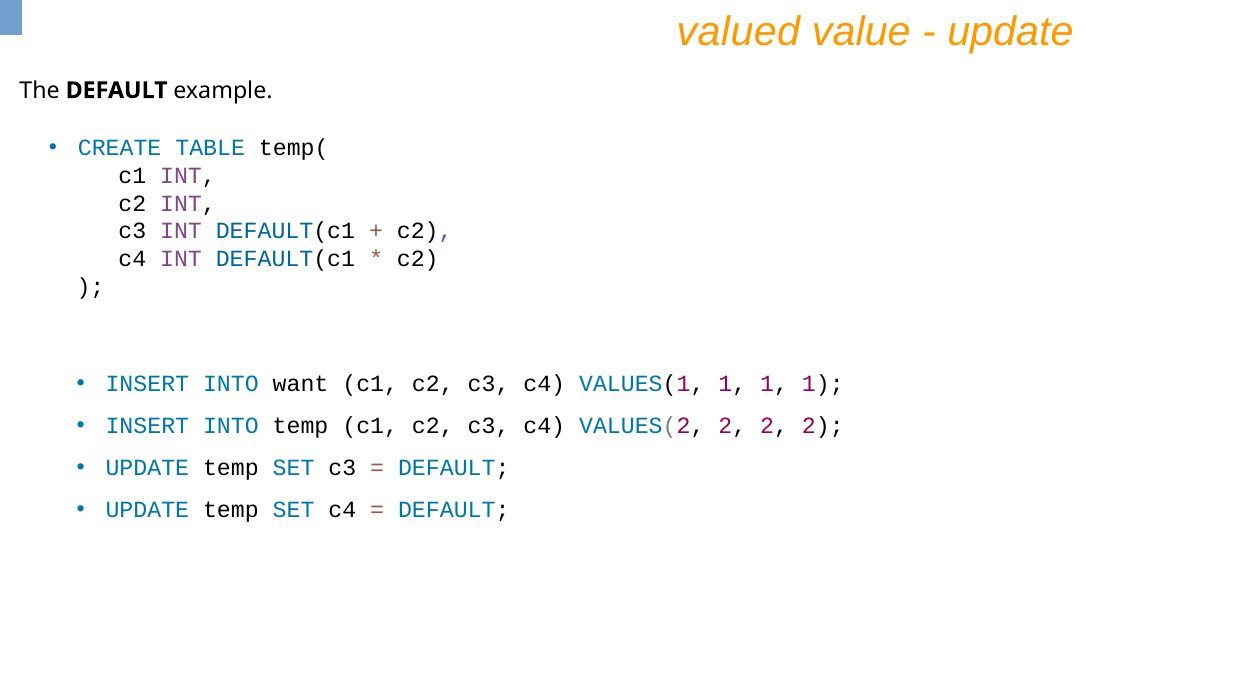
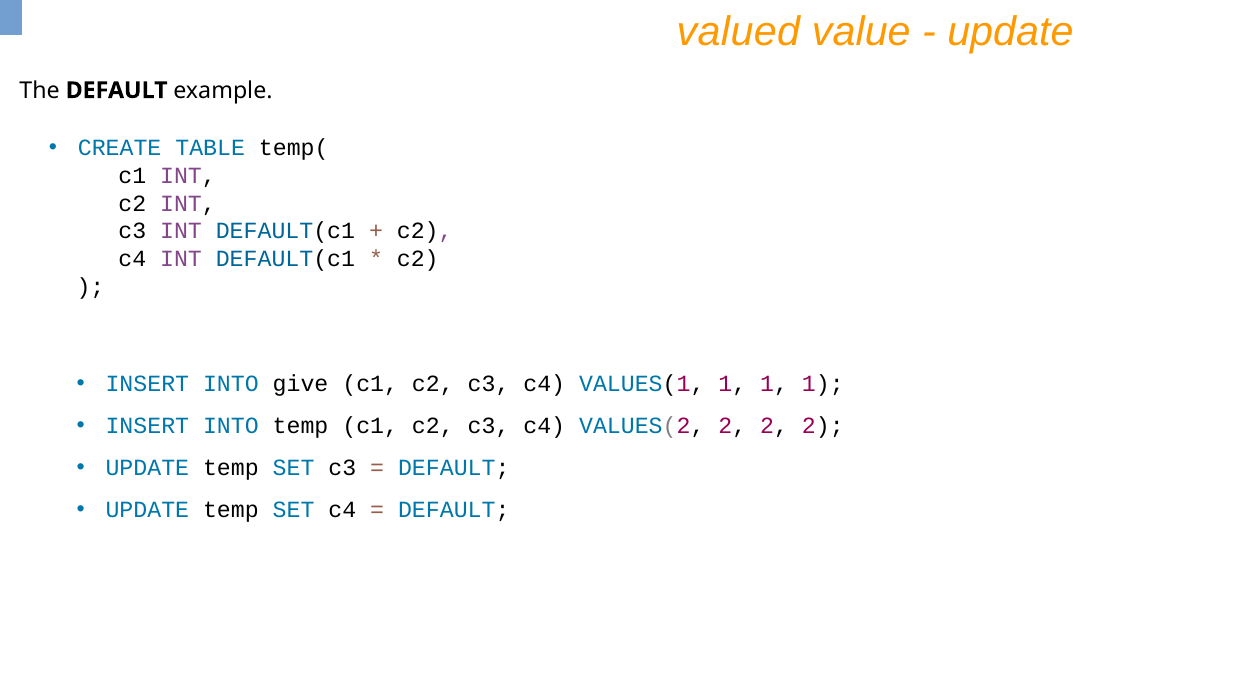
want: want -> give (301, 385)
